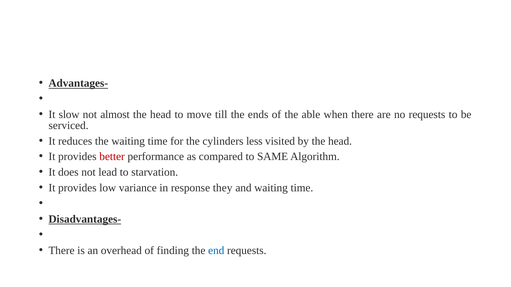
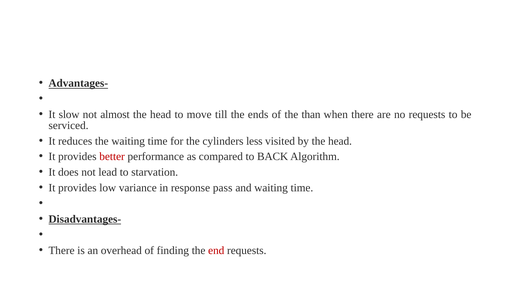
able: able -> than (311, 115)
SAME: SAME -> BACK (273, 157)
they: they -> pass (223, 188)
end colour: blue -> red (216, 251)
